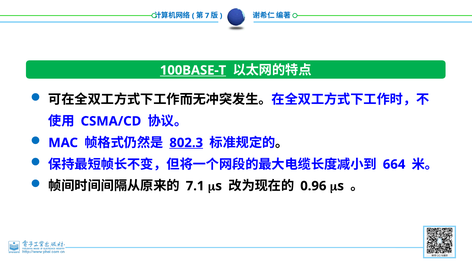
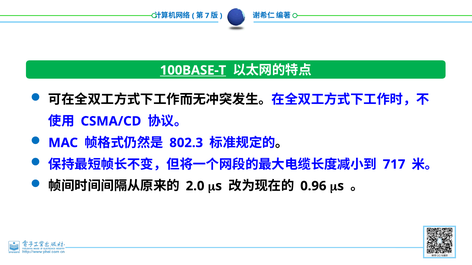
802.3 underline: present -> none (186, 143)
664: 664 -> 717 (394, 165)
7.1: 7.1 -> 2.0 (195, 186)
